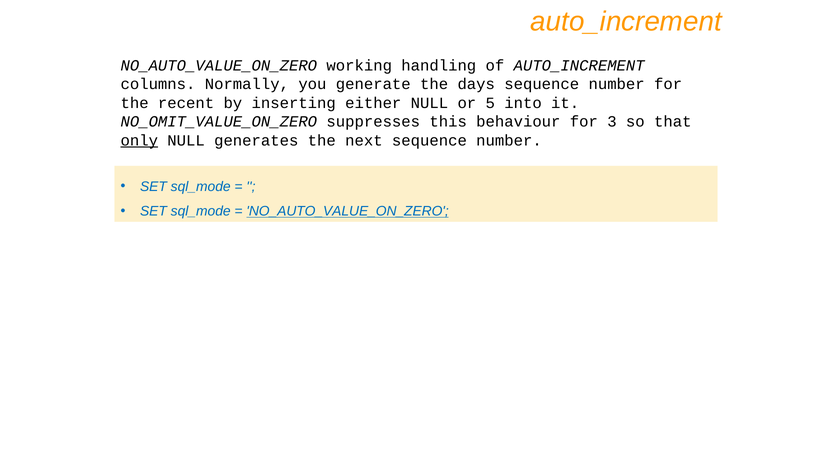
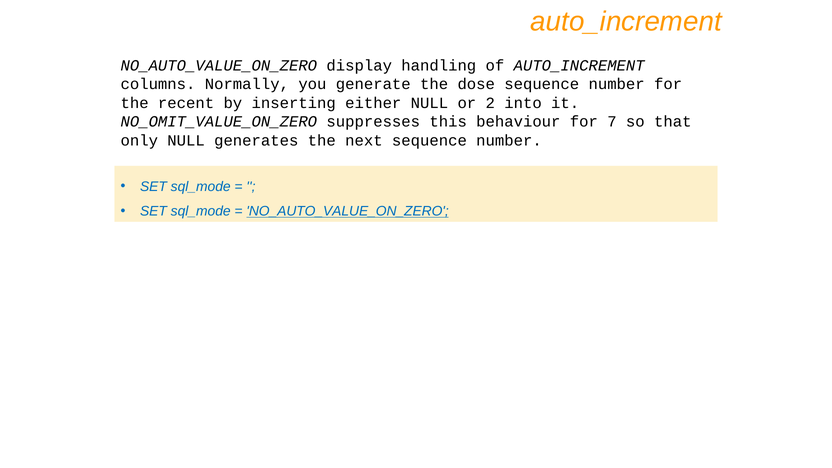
working: working -> display (359, 66)
days: days -> dose (476, 84)
5: 5 -> 2 (490, 103)
3: 3 -> 7 (612, 122)
only underline: present -> none (139, 140)
